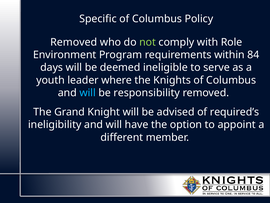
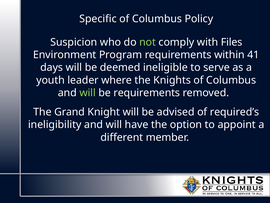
Removed: Removed -> Suspicion (74, 42)
Role: Role -> Files (232, 42)
84: 84 -> 41 (253, 55)
will colour: light blue -> light green (88, 93)
be responsibility: responsibility -> requirements (147, 93)
